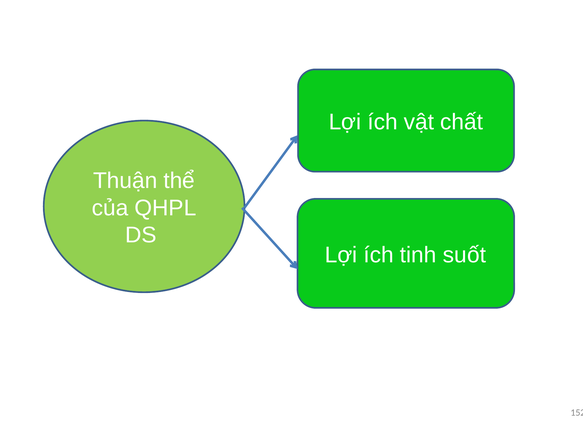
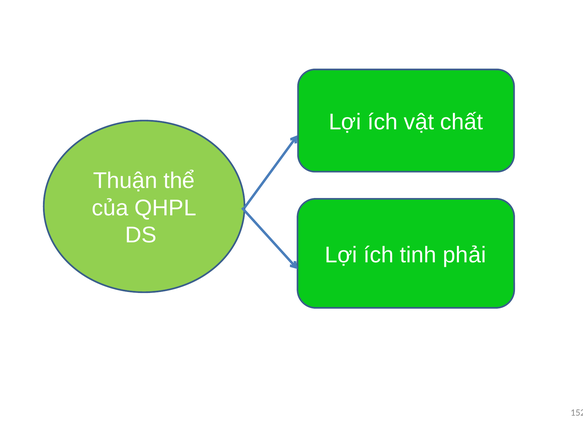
suốt: suốt -> phải (465, 255)
